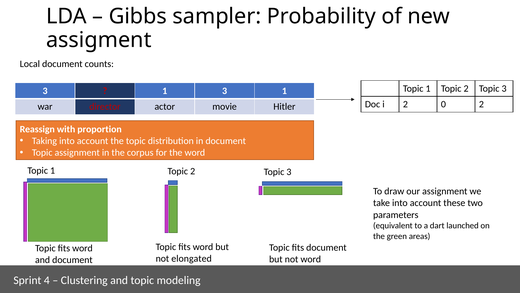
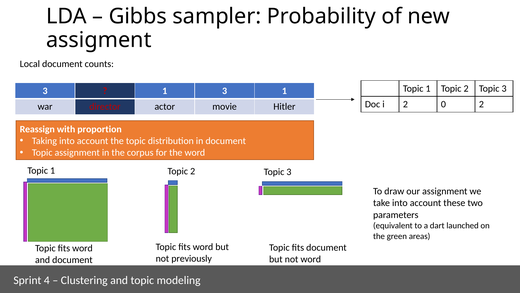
elongated: elongated -> previously (192, 258)
